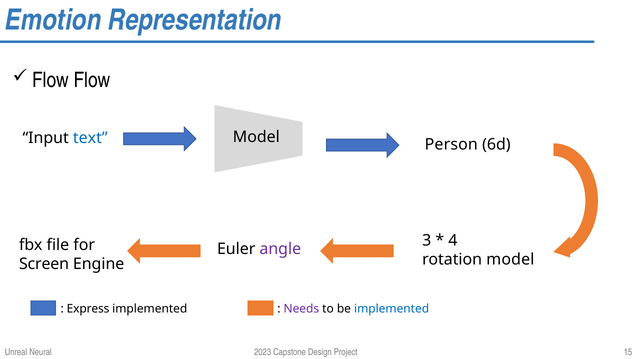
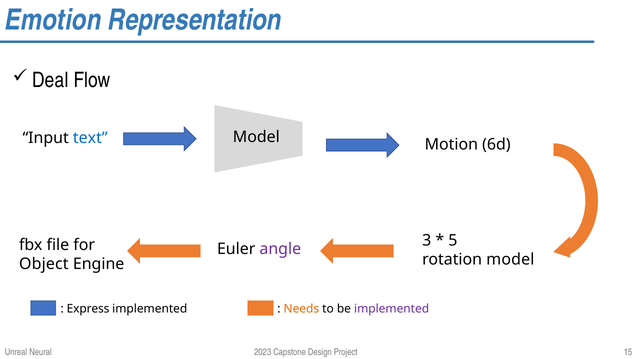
Flow: Flow -> Deal (50, 80)
Person: Person -> Motion (451, 144)
4: 4 -> 5 (453, 240)
Screen: Screen -> Object (44, 263)
Needs colour: purple -> orange (301, 308)
implemented colour: blue -> purple (392, 308)
